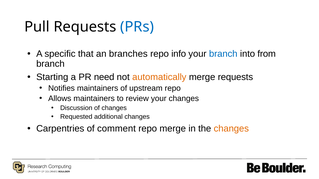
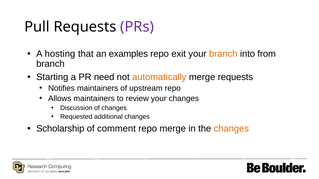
PRs colour: blue -> purple (137, 27)
specific: specific -> hosting (60, 54)
branches: branches -> examples (128, 54)
info: info -> exit (179, 54)
branch colour: blue -> orange (223, 54)
Carpentries: Carpentries -> Scholarship (60, 129)
